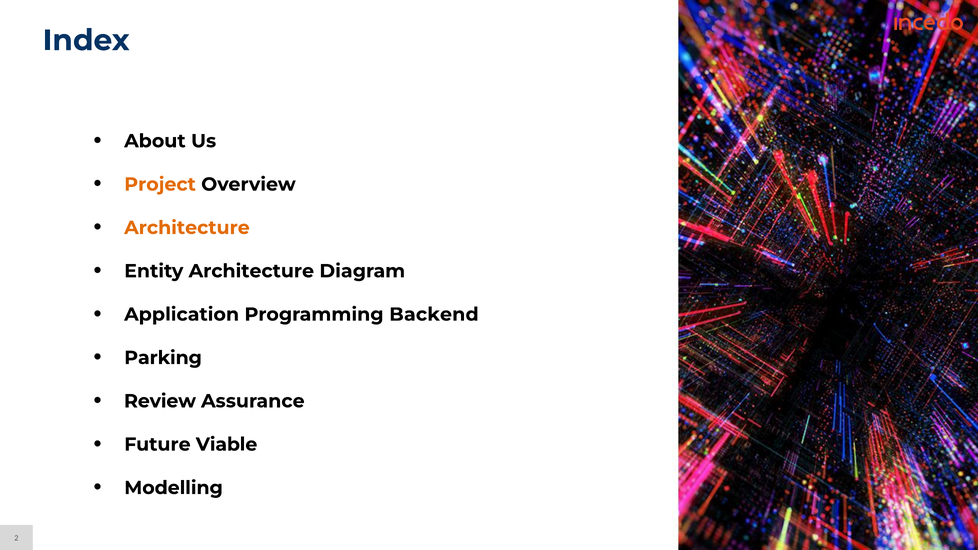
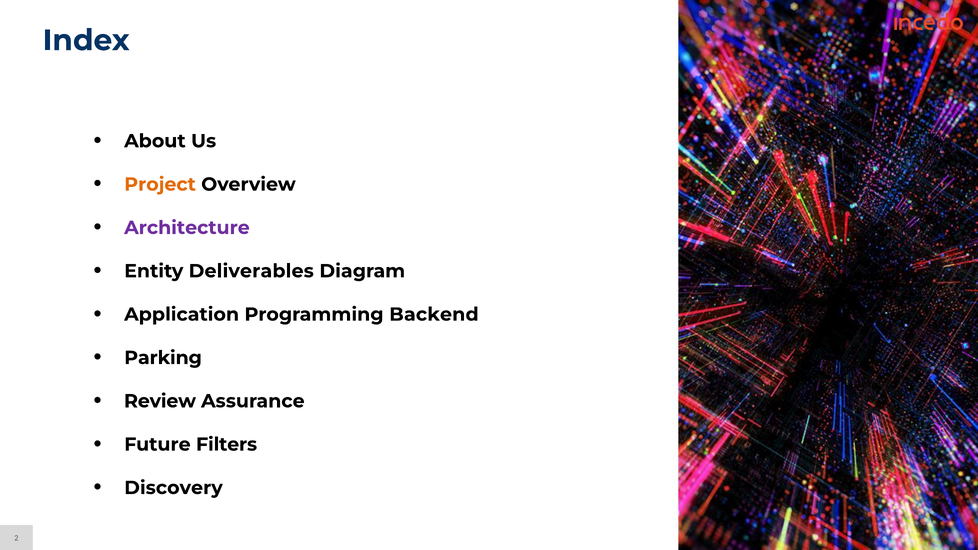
Architecture colour: orange -> purple (187, 228)
Entity Architecture: Architecture -> Deliverables (251, 271)
Viable: Viable -> Filters (227, 445)
Modelling: Modelling -> Discovery (173, 488)
